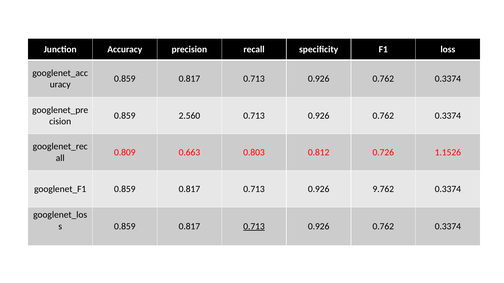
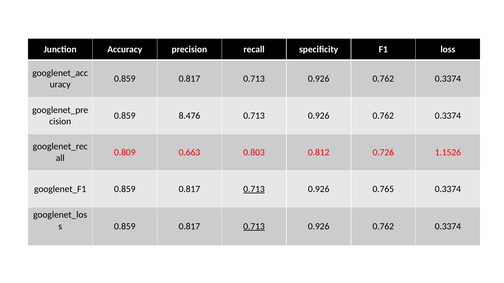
2.560: 2.560 -> 8.476 (189, 116)
0.713 underline: none -> present (254, 189)
9.762: 9.762 -> 0.765 (383, 189)
